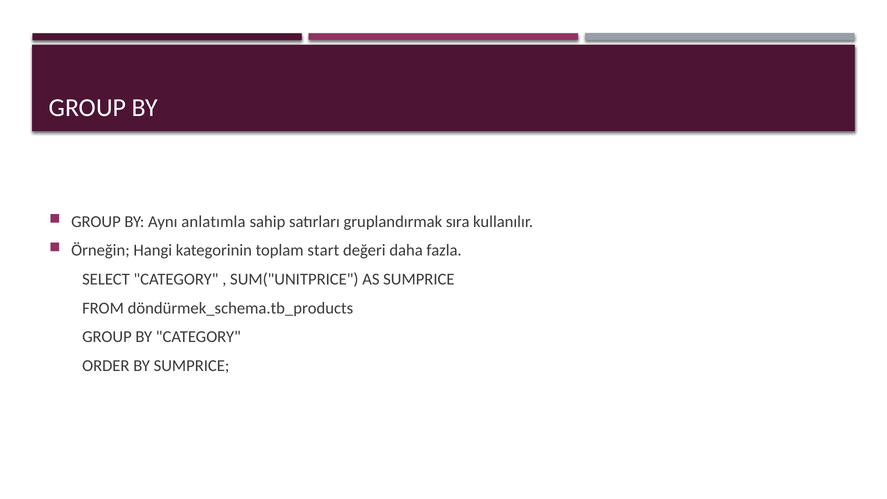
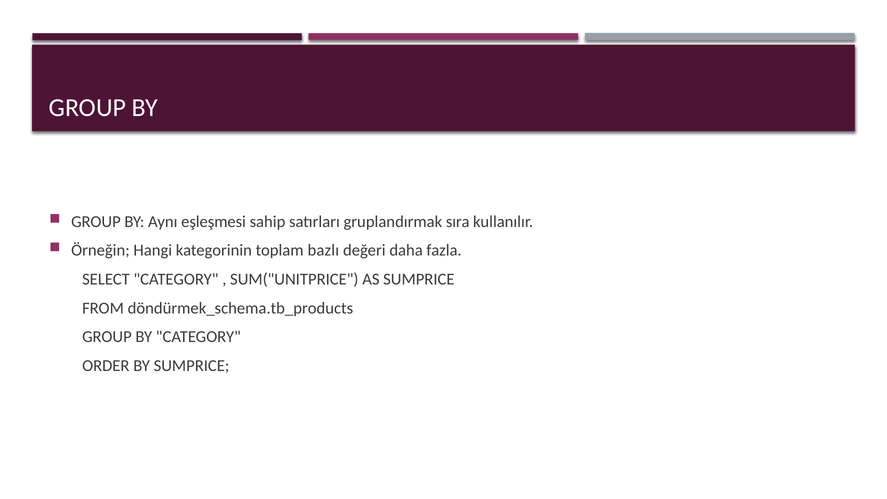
anlatımla: anlatımla -> eşleşmesi (214, 222)
start: start -> bazlı (323, 250)
